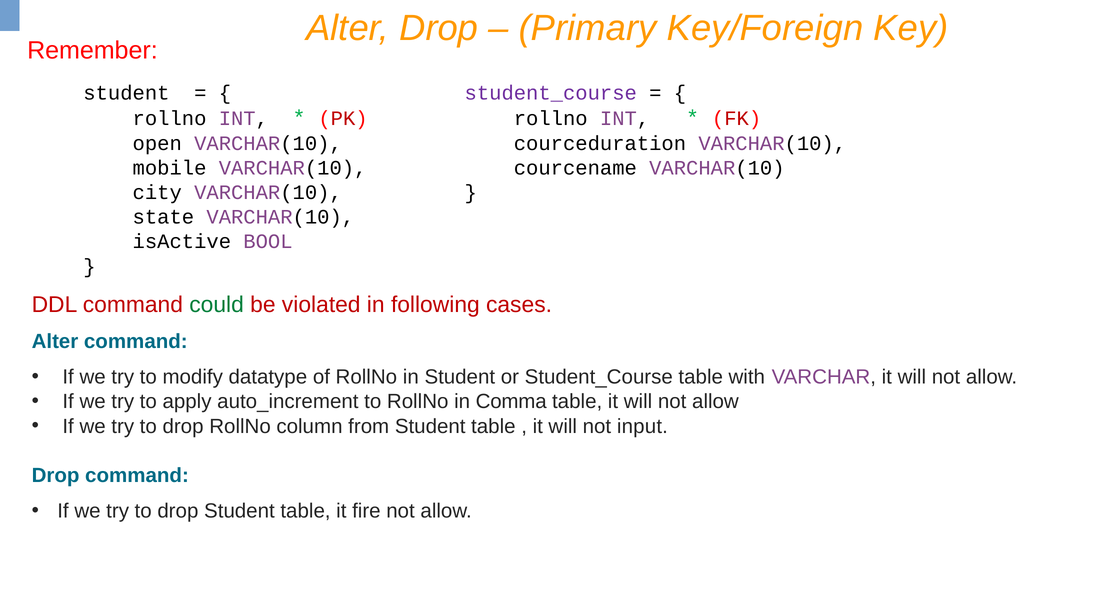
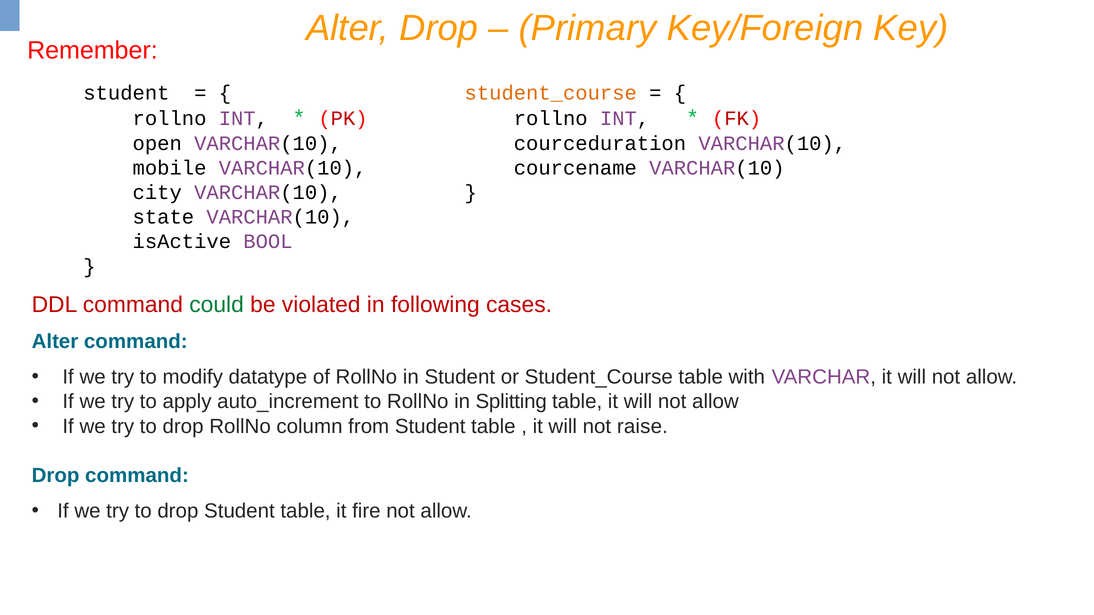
student_course colour: purple -> orange (551, 93)
Comma: Comma -> Splitting (511, 402)
input: input -> raise (642, 427)
